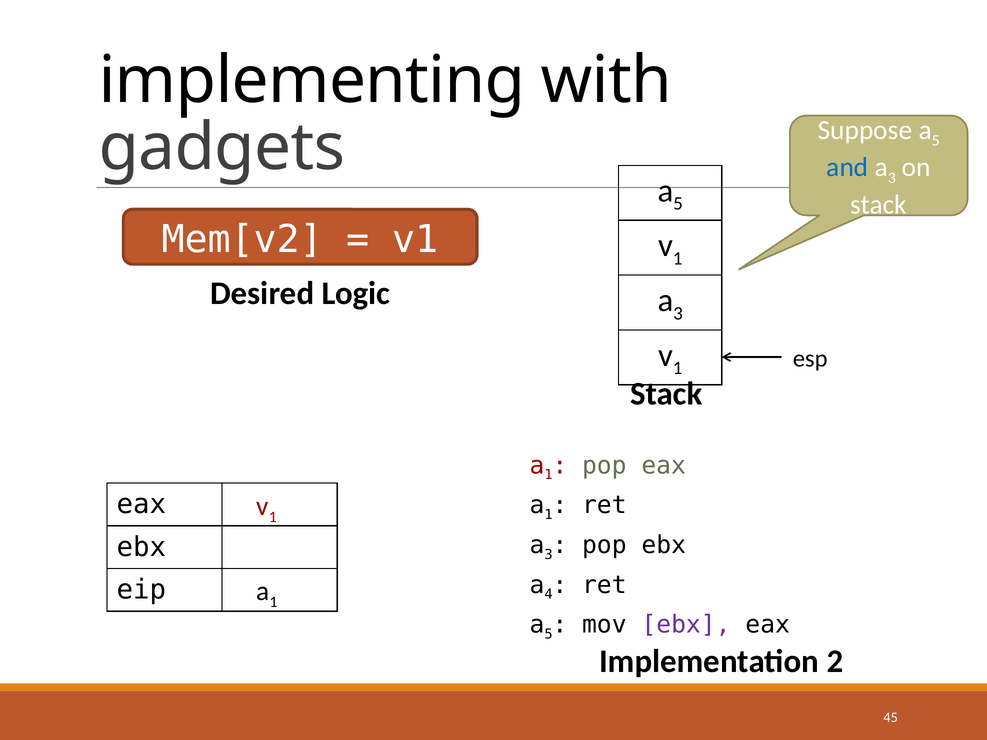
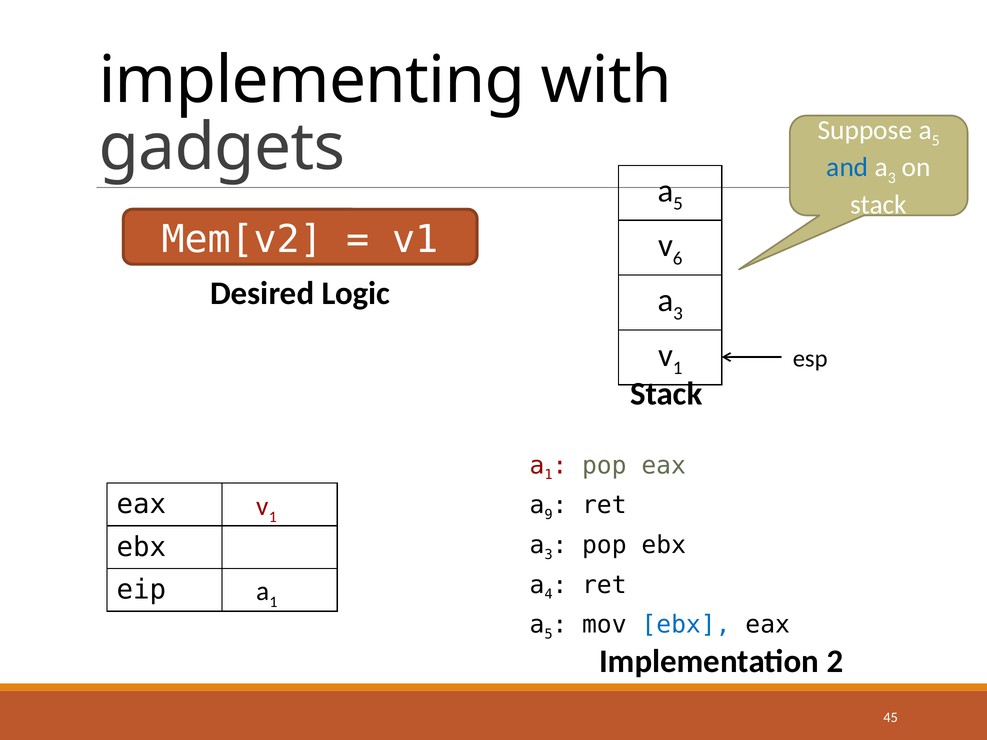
1: 1 -> 6 (678, 259)
1: 1 -> 9 (549, 515)
ebx colour: purple -> blue (686, 625)
